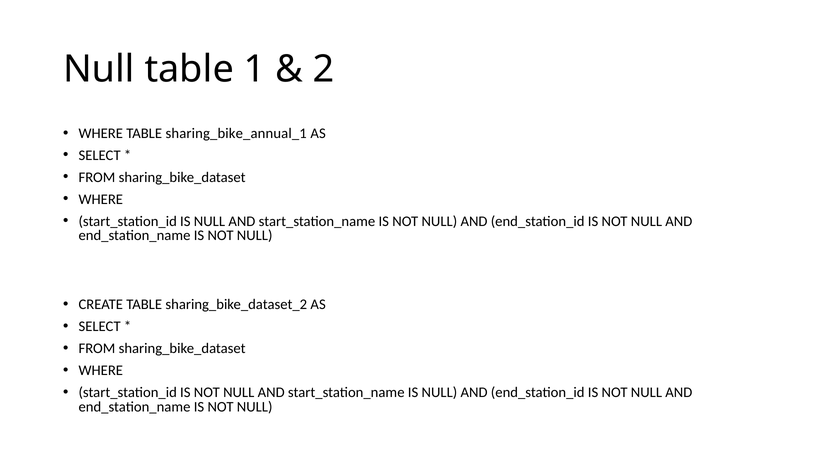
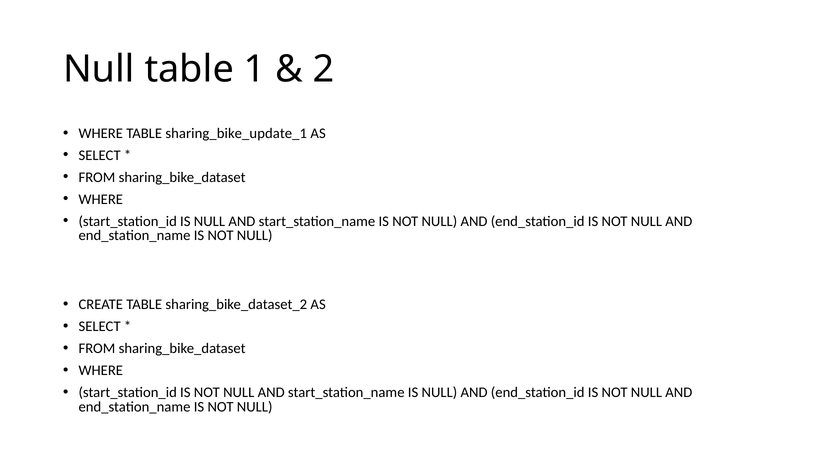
sharing_bike_annual_1: sharing_bike_annual_1 -> sharing_bike_update_1 (236, 133)
